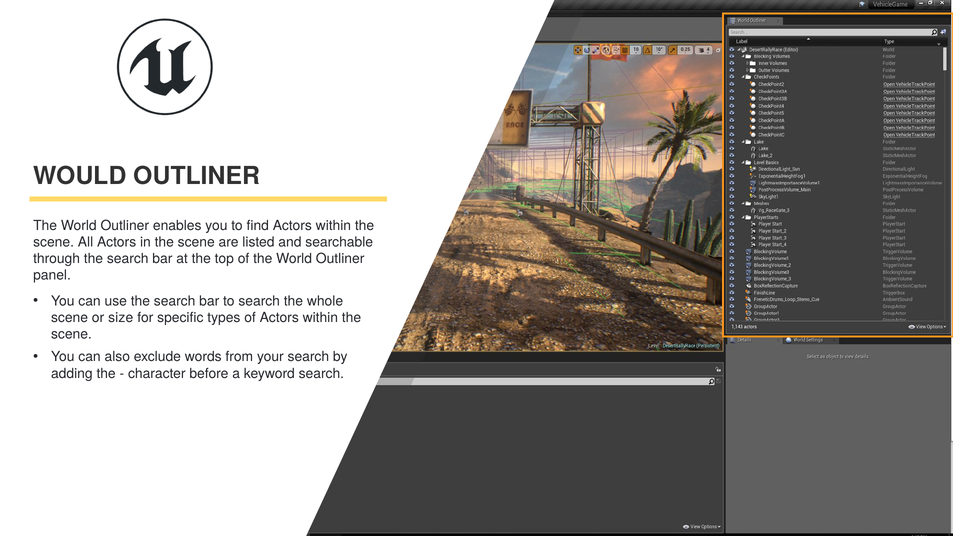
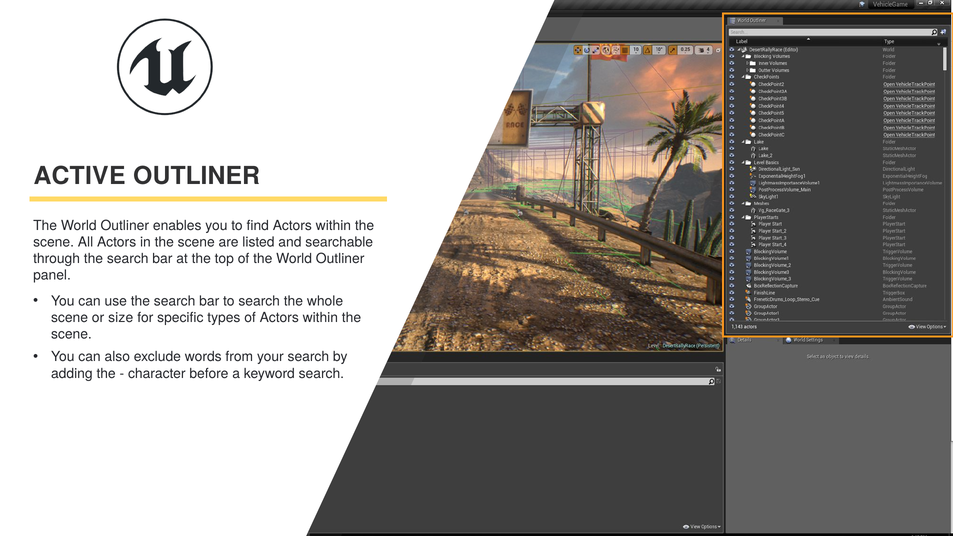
WOULD: WOULD -> ACTIVE (80, 176)
